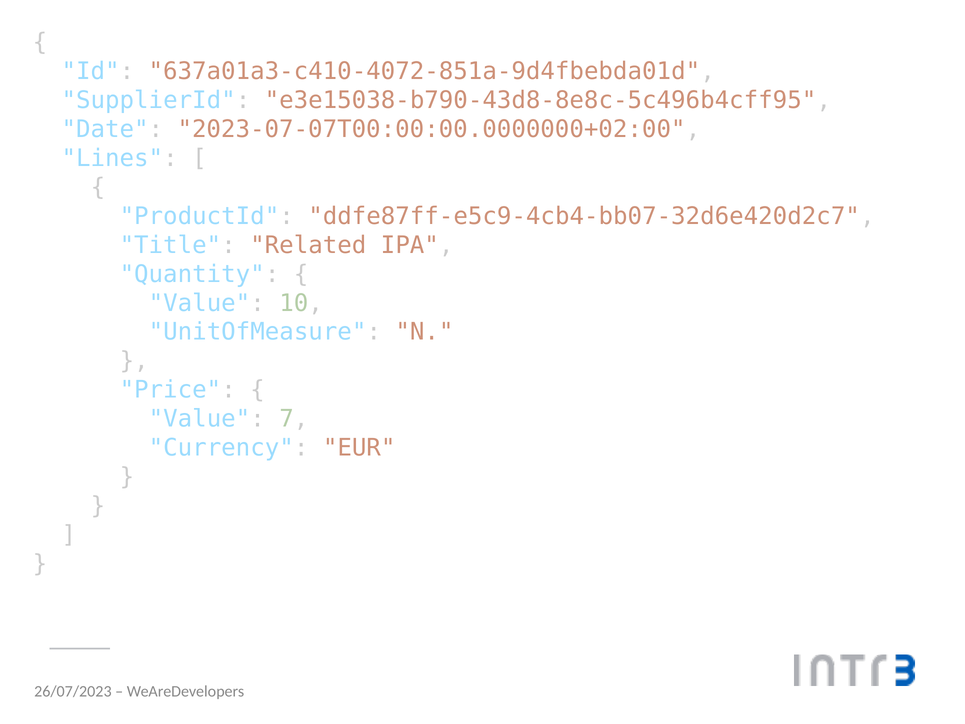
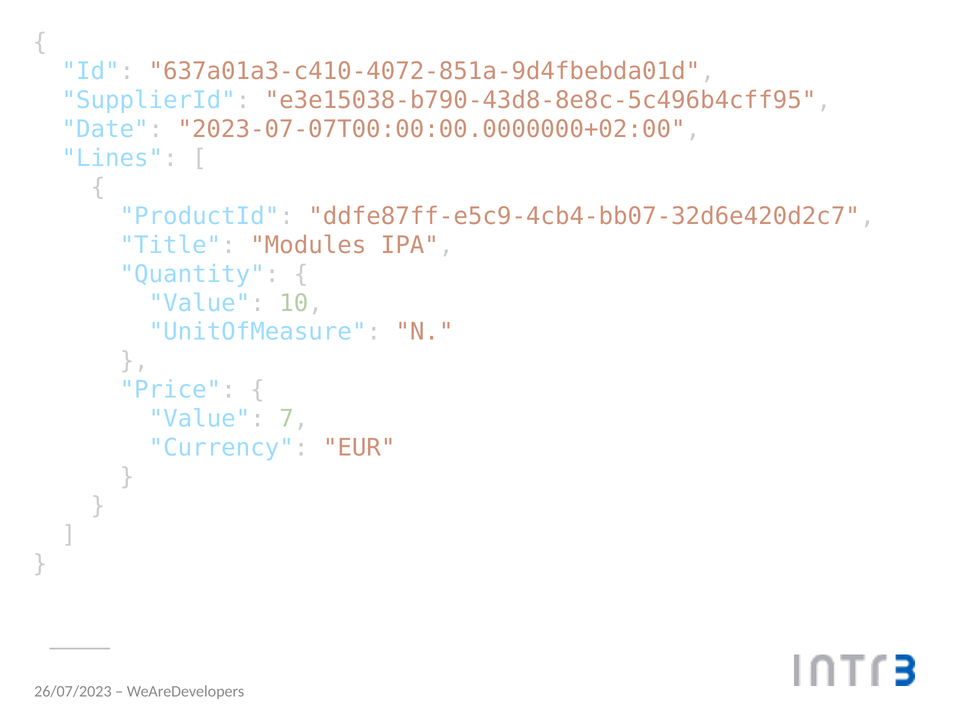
Related: Related -> Modules (308, 245)
